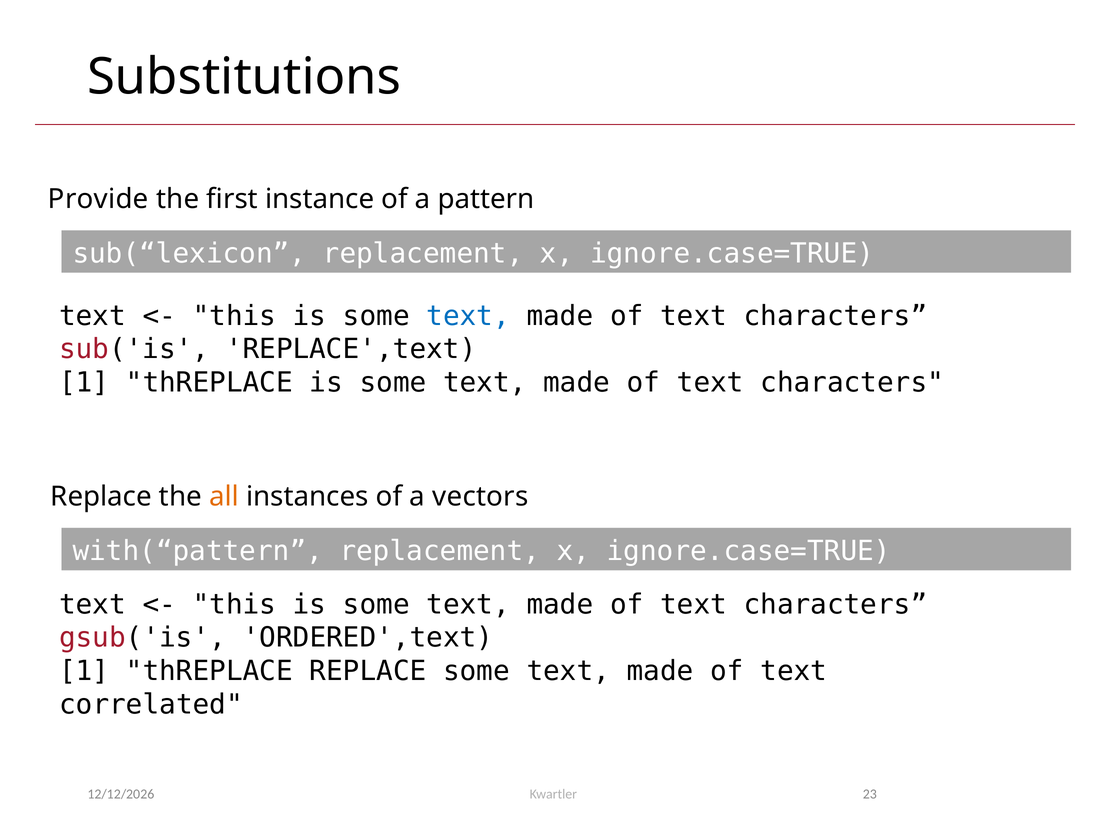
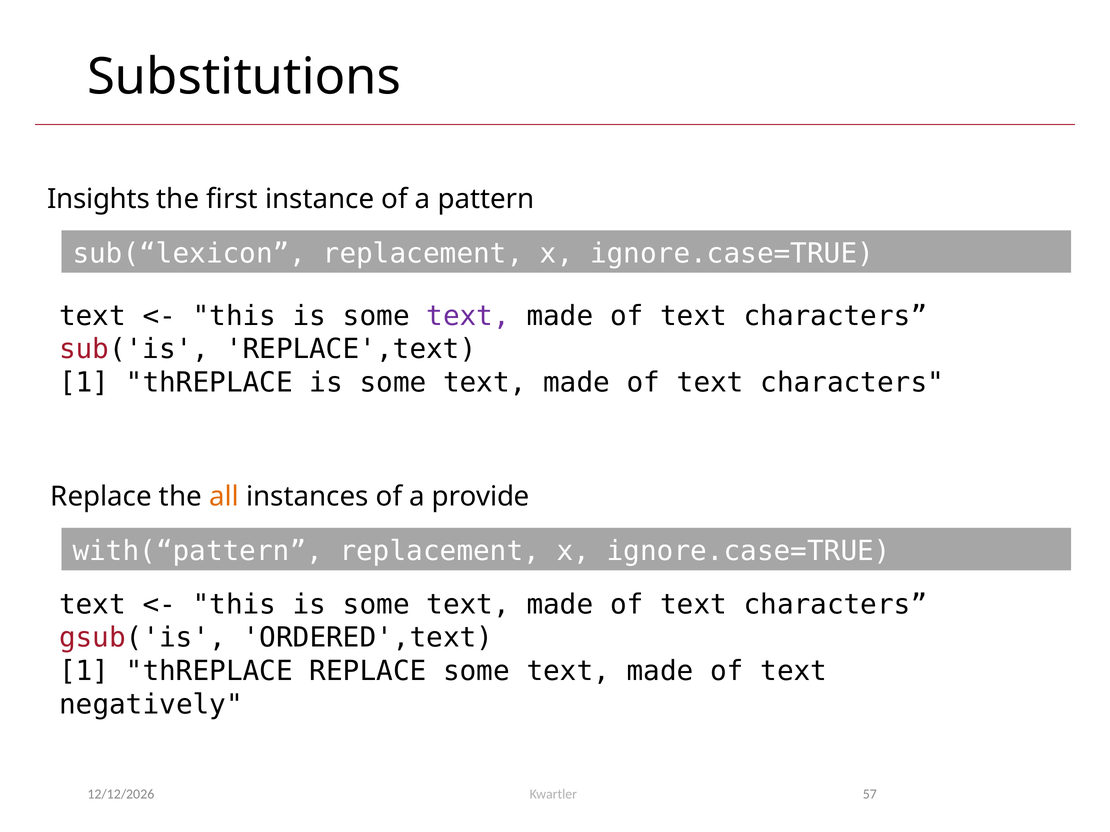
Provide: Provide -> Insights (99, 199)
text colour: blue -> purple (468, 316)
vectors: vectors -> provide (481, 497)
correlated: correlated -> negatively (151, 705)
23: 23 -> 57 (870, 795)
